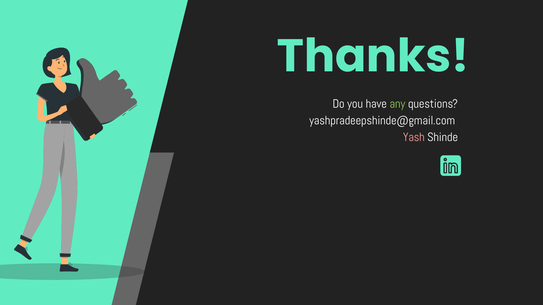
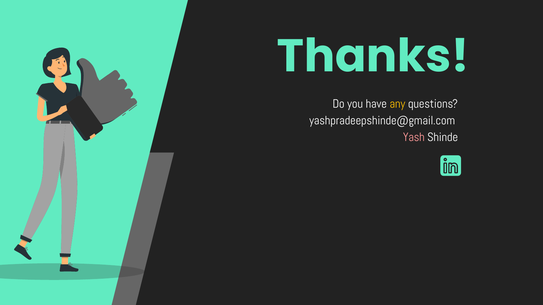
any colour: light green -> yellow (397, 104)
